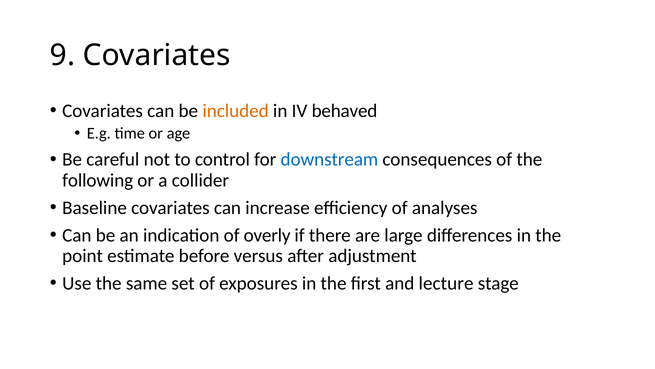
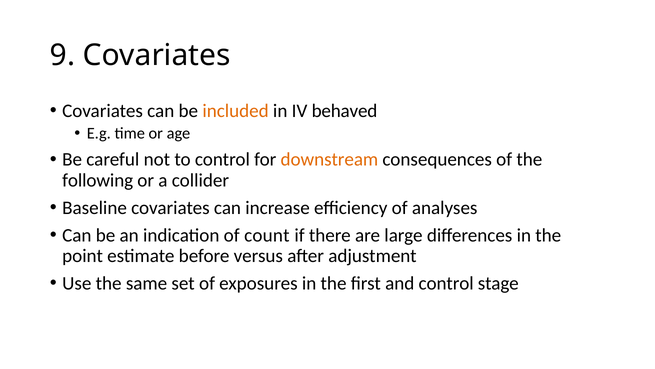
downstream colour: blue -> orange (329, 159)
overly: overly -> count (267, 235)
and lecture: lecture -> control (446, 283)
